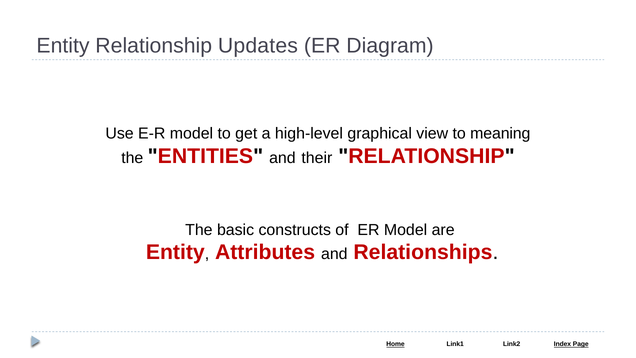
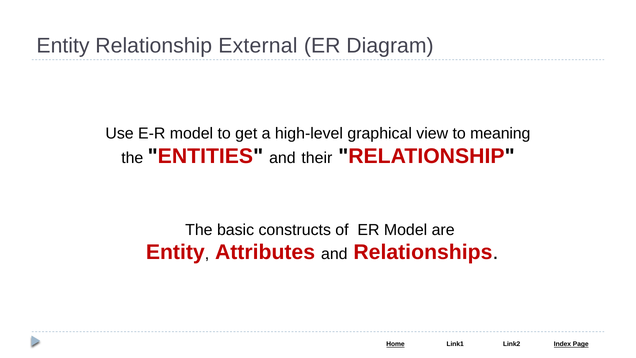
Updates: Updates -> External (258, 46)
